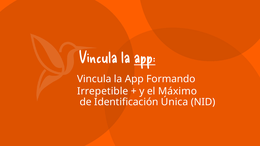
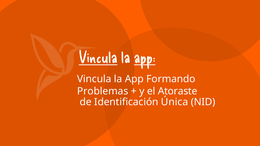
Vincula underline: none -> present (98, 58)
Irrepetible: Irrepetible -> Problemas (103, 91)
Máximo: Máximo -> Atoraste (178, 91)
